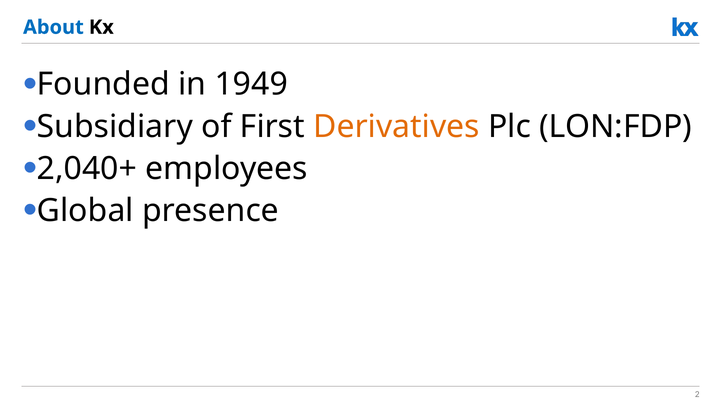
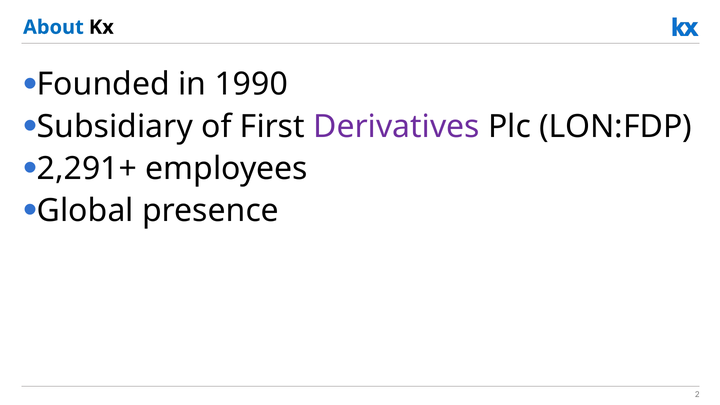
1949: 1949 -> 1990 (251, 84)
Derivatives colour: orange -> purple (396, 127)
2,040+: 2,040+ -> 2,291+ (87, 169)
